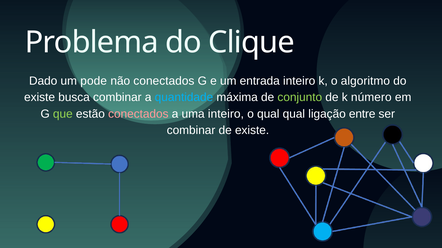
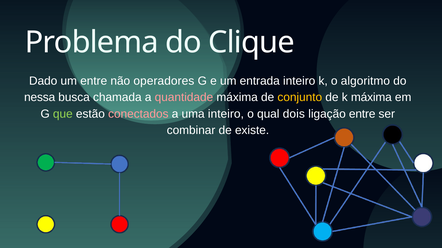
um pode: pode -> entre (94, 81)
não conectados: conectados -> operadores (164, 81)
existe: existe -> nessa (40, 98)
busca combinar: combinar -> chamada (117, 98)
quantidade colour: light blue -> pink (184, 98)
conjunto colour: light green -> yellow (300, 98)
k número: número -> máxima (371, 98)
qual qual: qual -> dois (294, 114)
